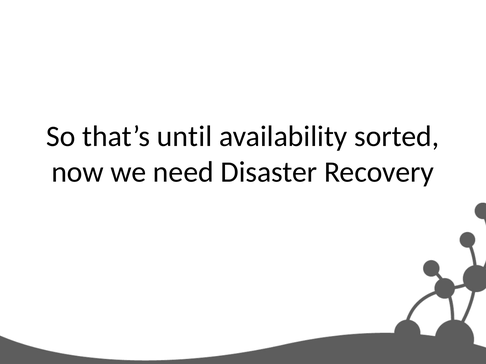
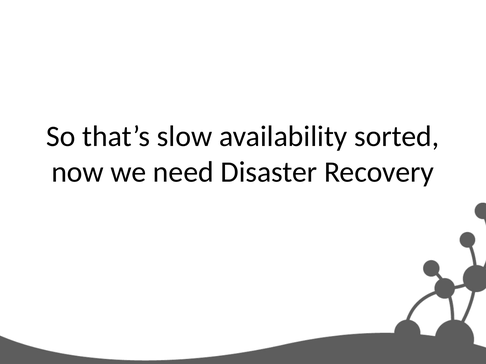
until: until -> slow (185, 137)
